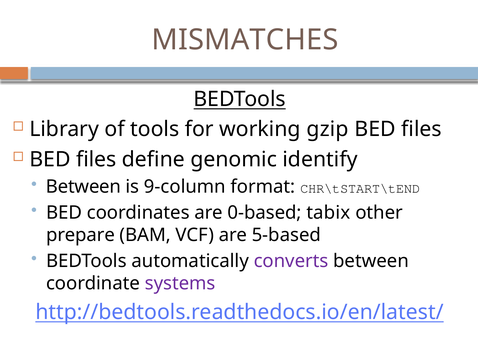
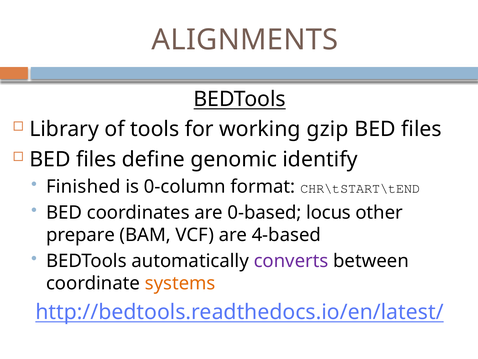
MISMATCHES: MISMATCHES -> ALIGNMENTS (245, 40)
Between: Between -> Finished (83, 187)
9-column: 9-column -> 0-column (185, 187)
tabix: tabix -> locus (329, 213)
5-based: 5-based -> 4-based (286, 235)
systems colour: purple -> orange (180, 283)
